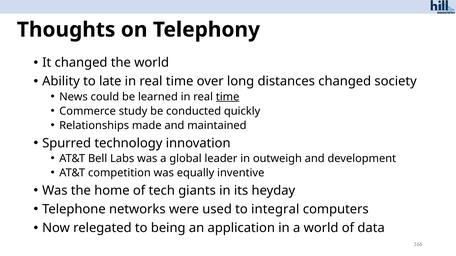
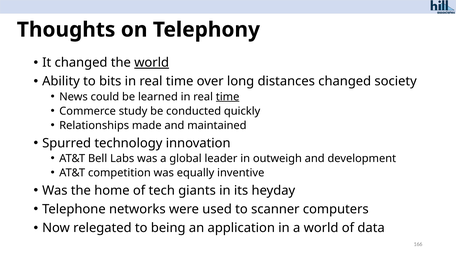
world underline: none -> present (152, 63)
late: late -> bits (110, 82)
integral: integral -> scanner (275, 210)
